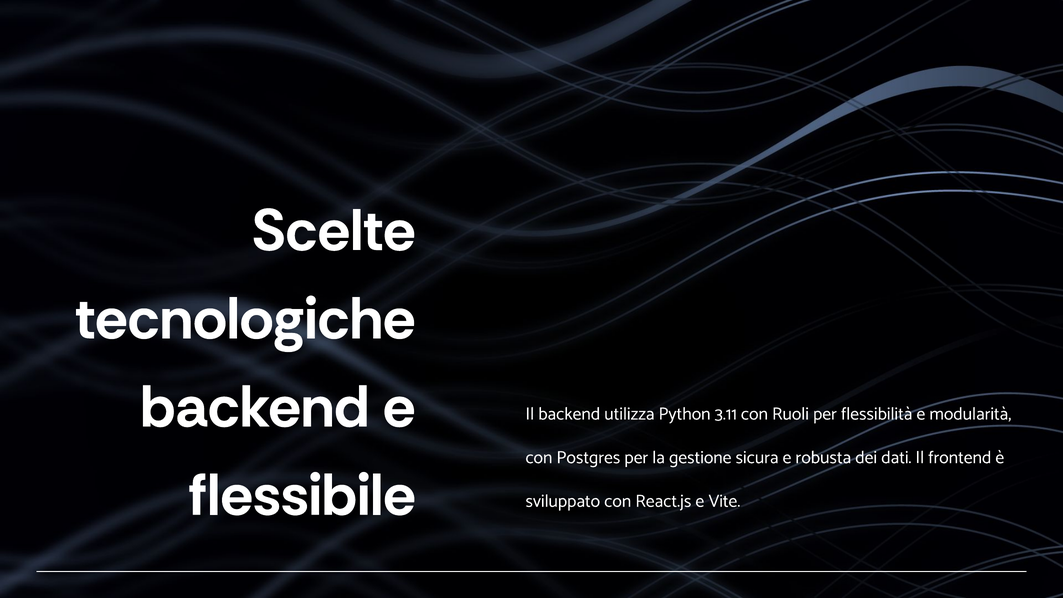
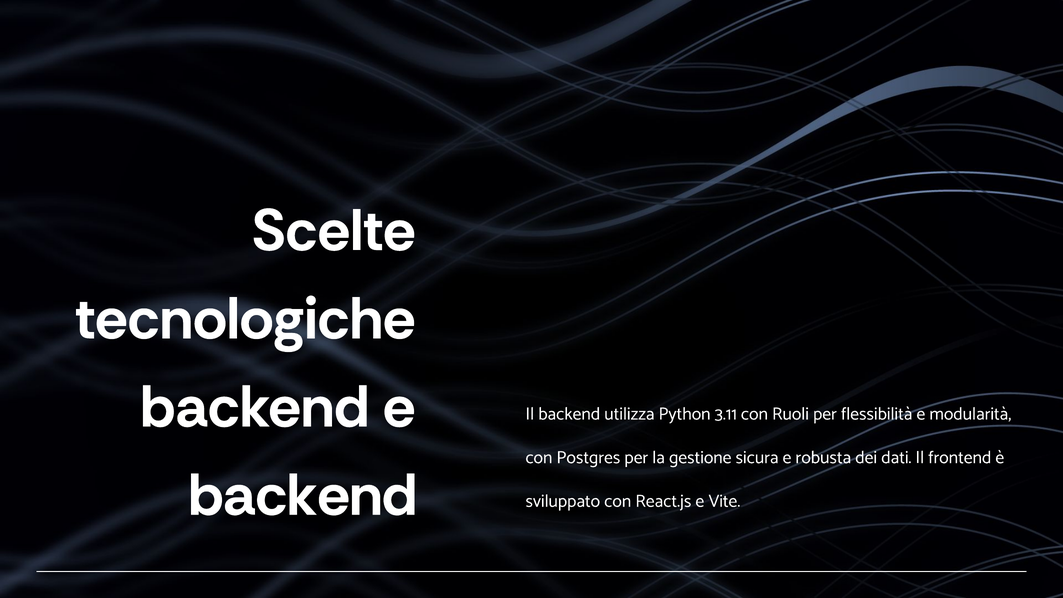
flessibile: flessibile -> backend (303, 495)
